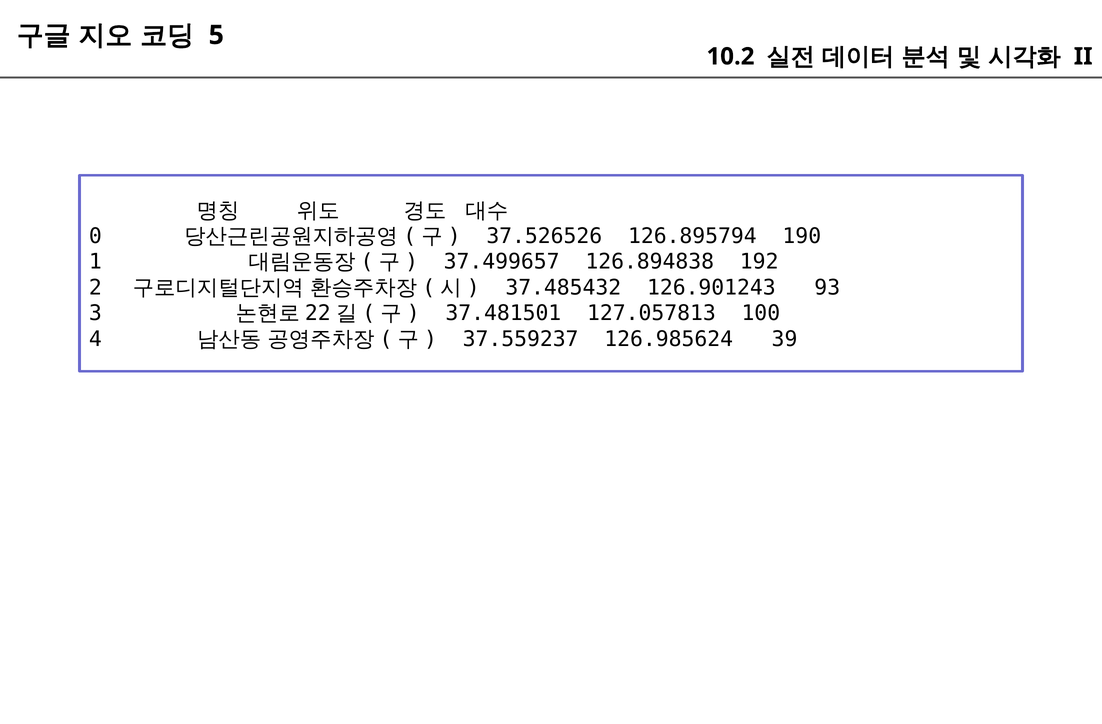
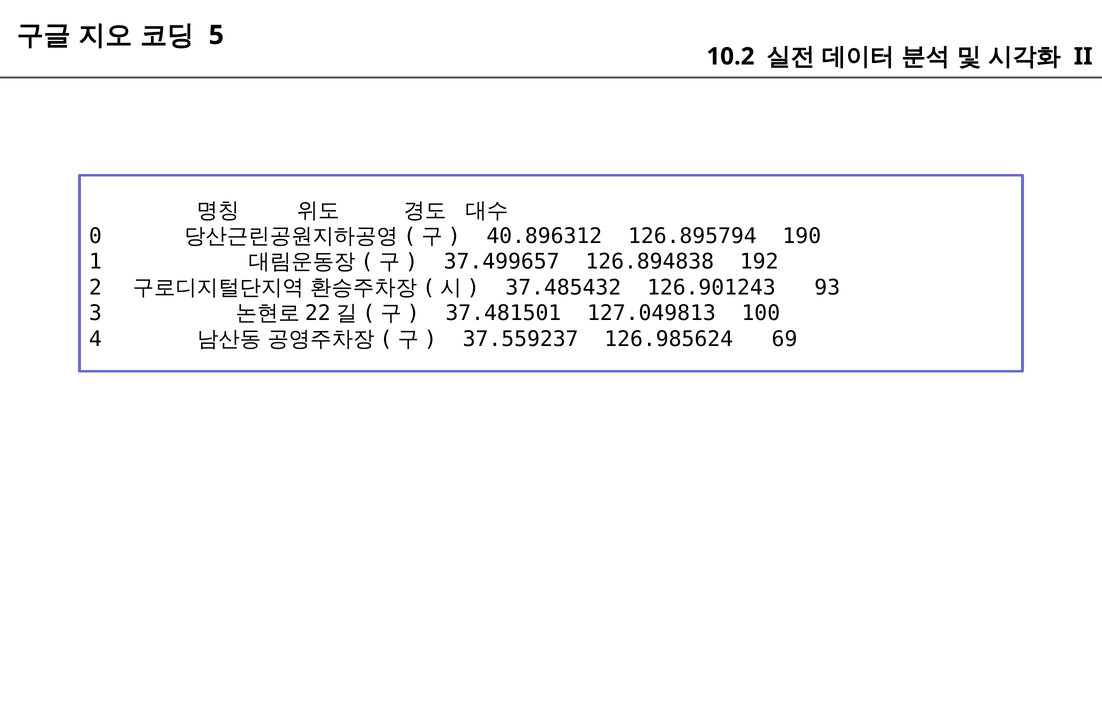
37.526526: 37.526526 -> 40.896312 (544, 236)
127.057813: 127.057813 -> 127.049813 (651, 313)
39: 39 -> 69 (785, 339)
